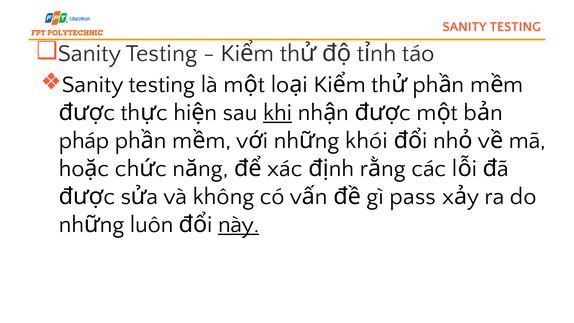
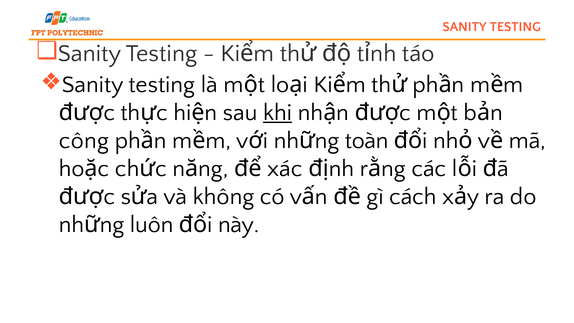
pháp: pháp -> công (84, 140)
khói: khói -> toàn (367, 140)
pass: pass -> cách (413, 196)
này underline: present -> none (239, 224)
